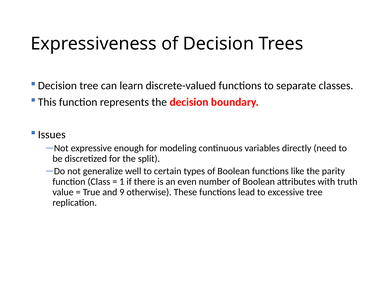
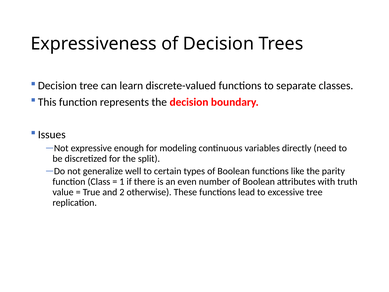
9: 9 -> 2 (122, 192)
